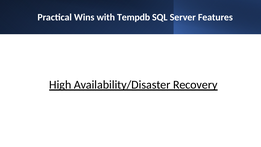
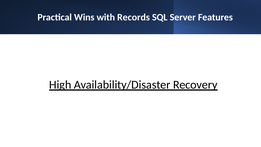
Tempdb: Tempdb -> Records (133, 17)
